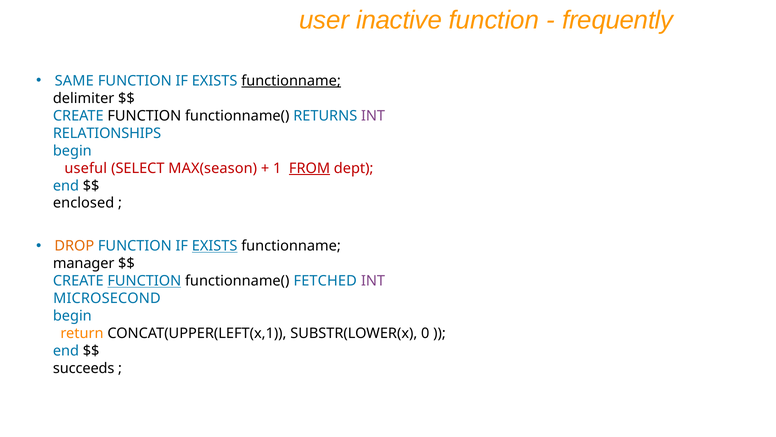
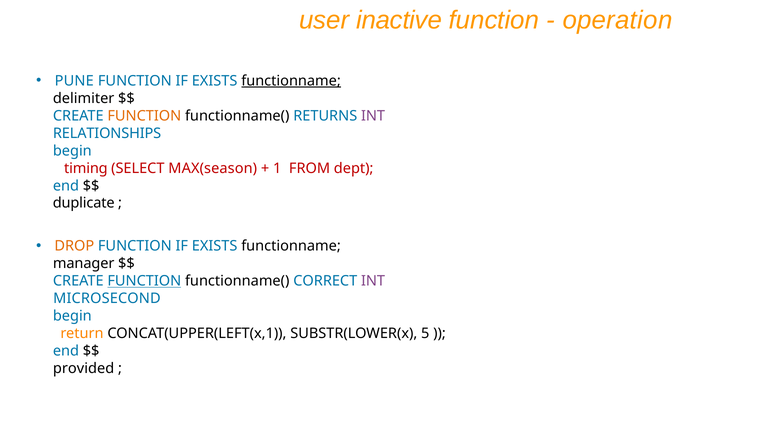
frequently: frequently -> operation (617, 20)
SAME: SAME -> PUNE (74, 81)
FUNCTION colour: black -> orange (144, 116)
useful: useful -> timing (86, 168)
FROM underline: present -> none (310, 168)
enclosed: enclosed -> duplicate (84, 203)
EXISTS underline: present -> none (215, 246)
FETCHED: FETCHED -> CORRECT (325, 281)
0: 0 -> 5 (425, 333)
succeeds: succeeds -> provided (84, 368)
